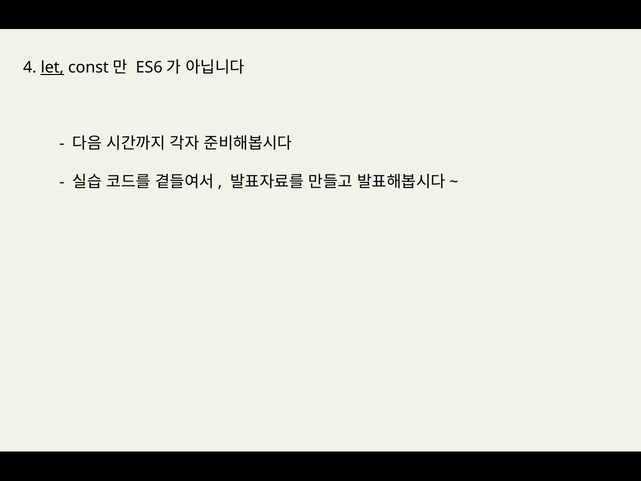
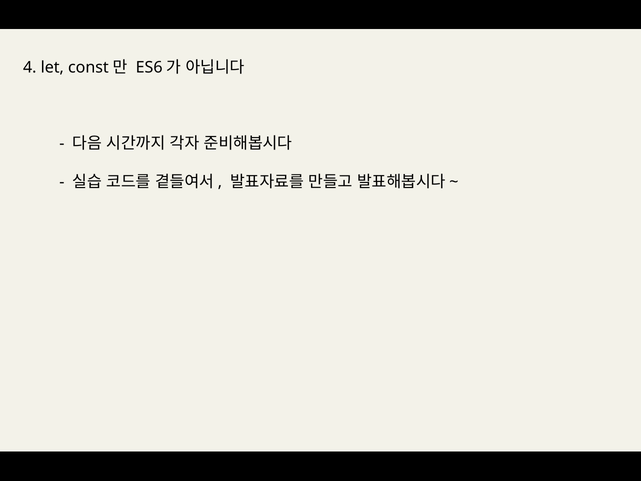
let underline: present -> none (52, 67)
